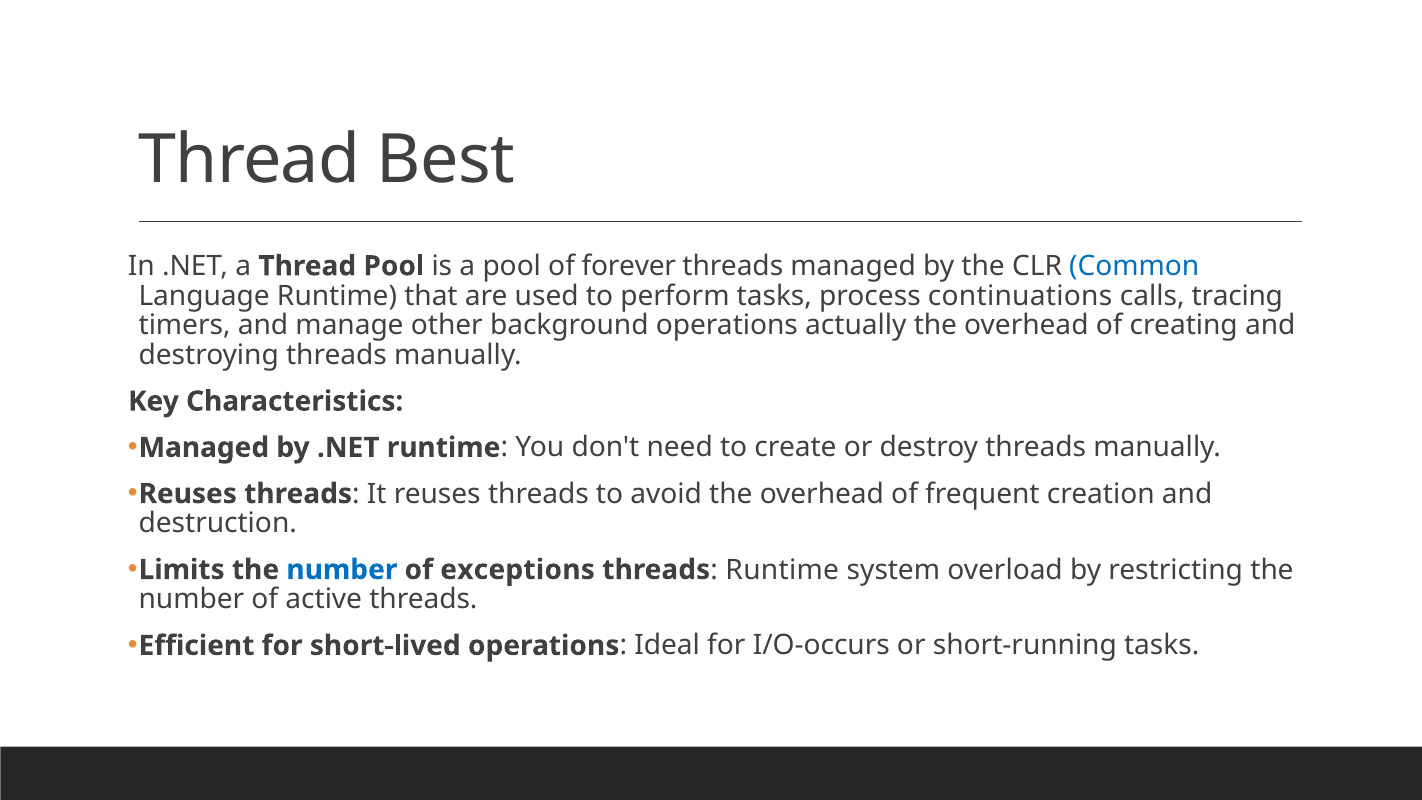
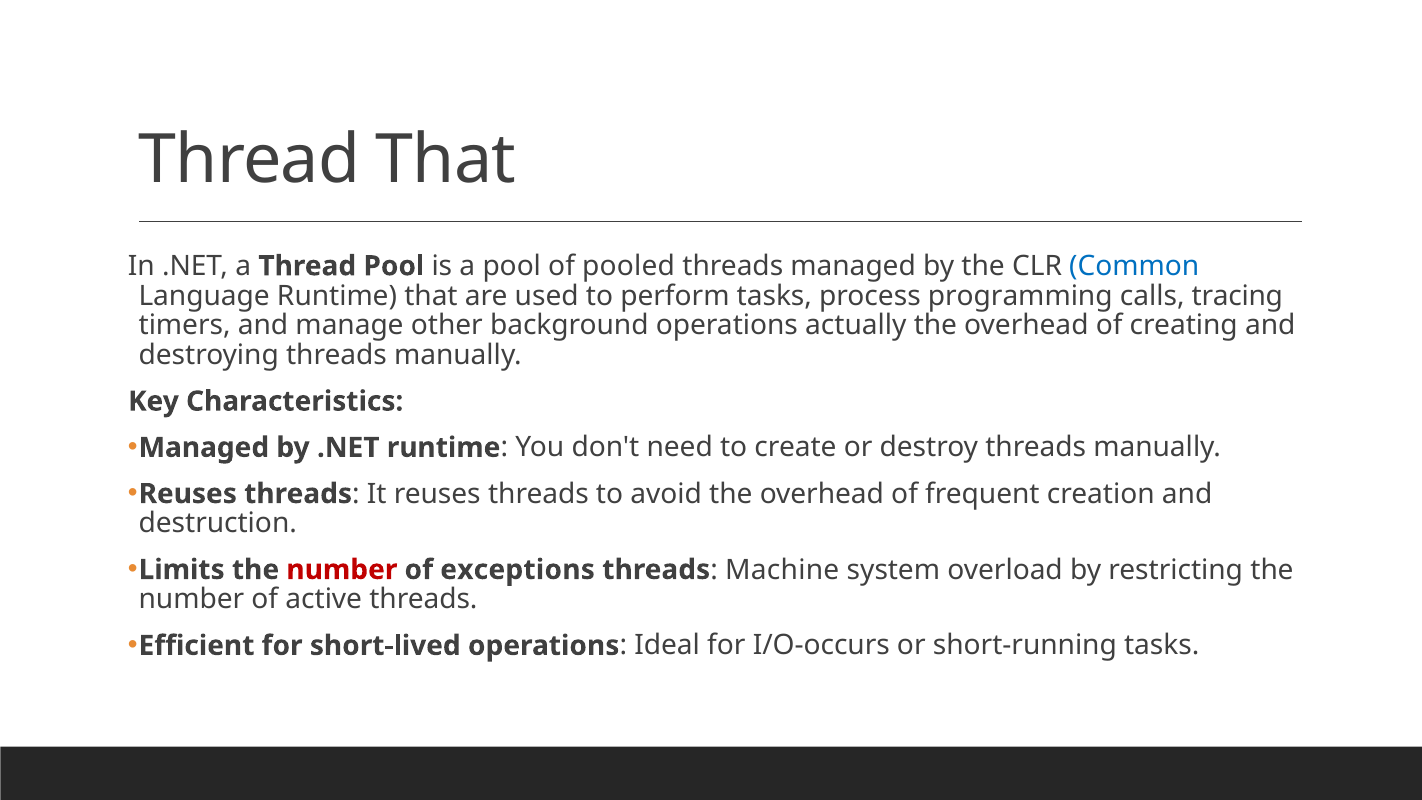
Thread Best: Best -> That (446, 160)
forever: forever -> pooled (629, 266)
continuations: continuations -> programming (1020, 296)
number colour: blue -> red (342, 570)
Runtime: Runtime -> Machine (782, 570)
